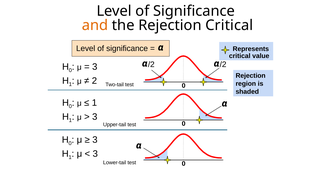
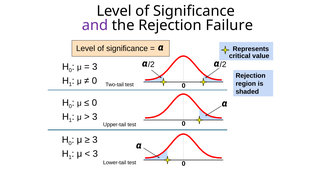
and colour: orange -> purple (95, 25)
Rejection Critical: Critical -> Failure (229, 25)
2: 2 -> 0 (94, 80)
1: 1 -> 0 (94, 102)
